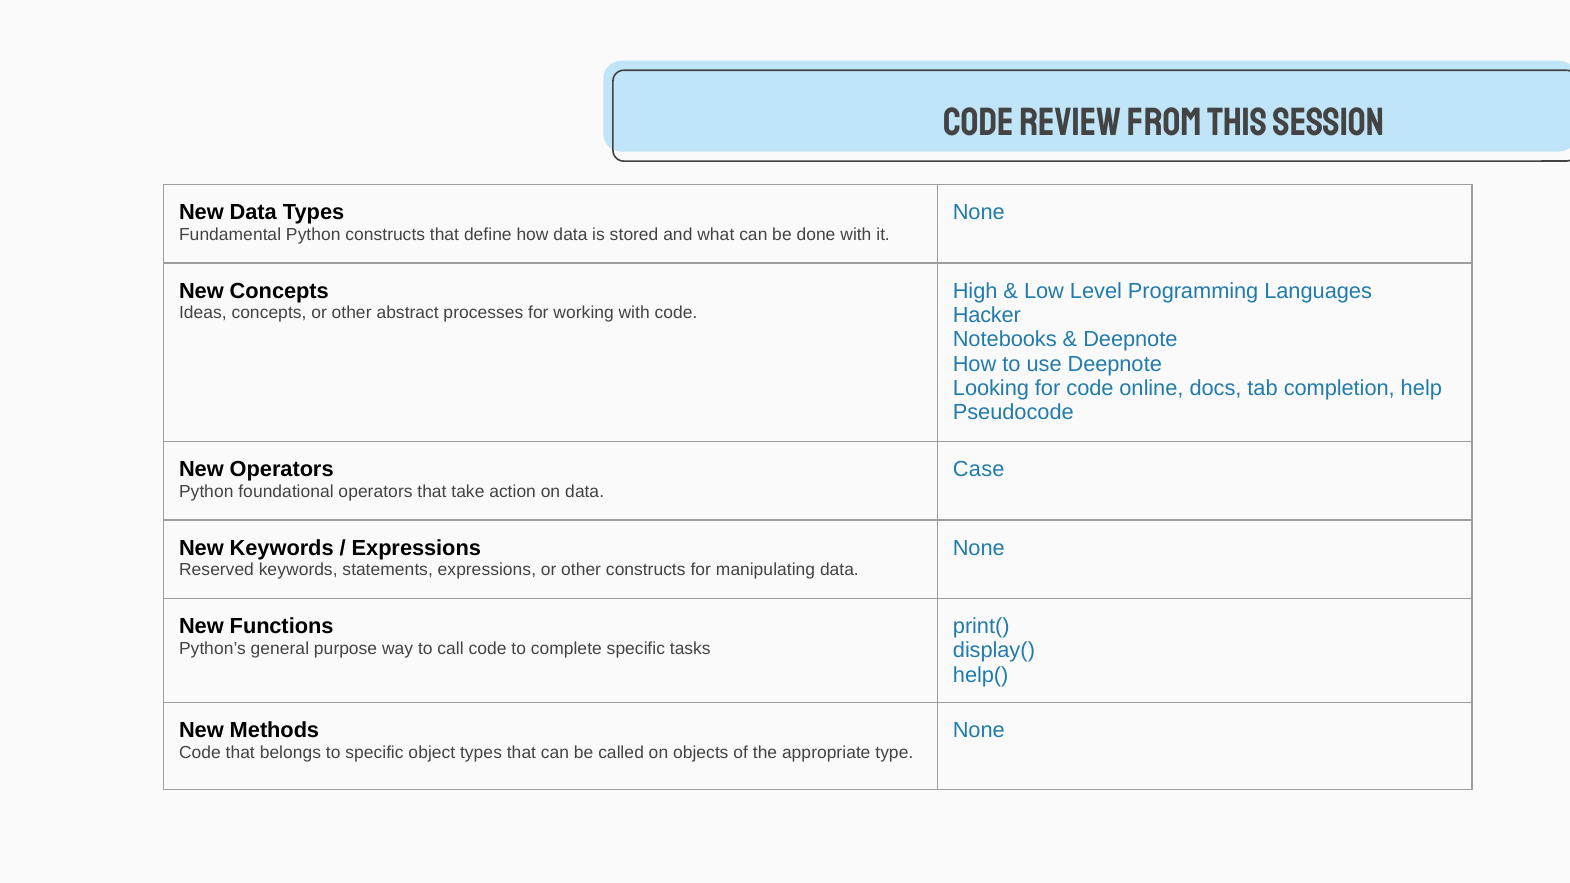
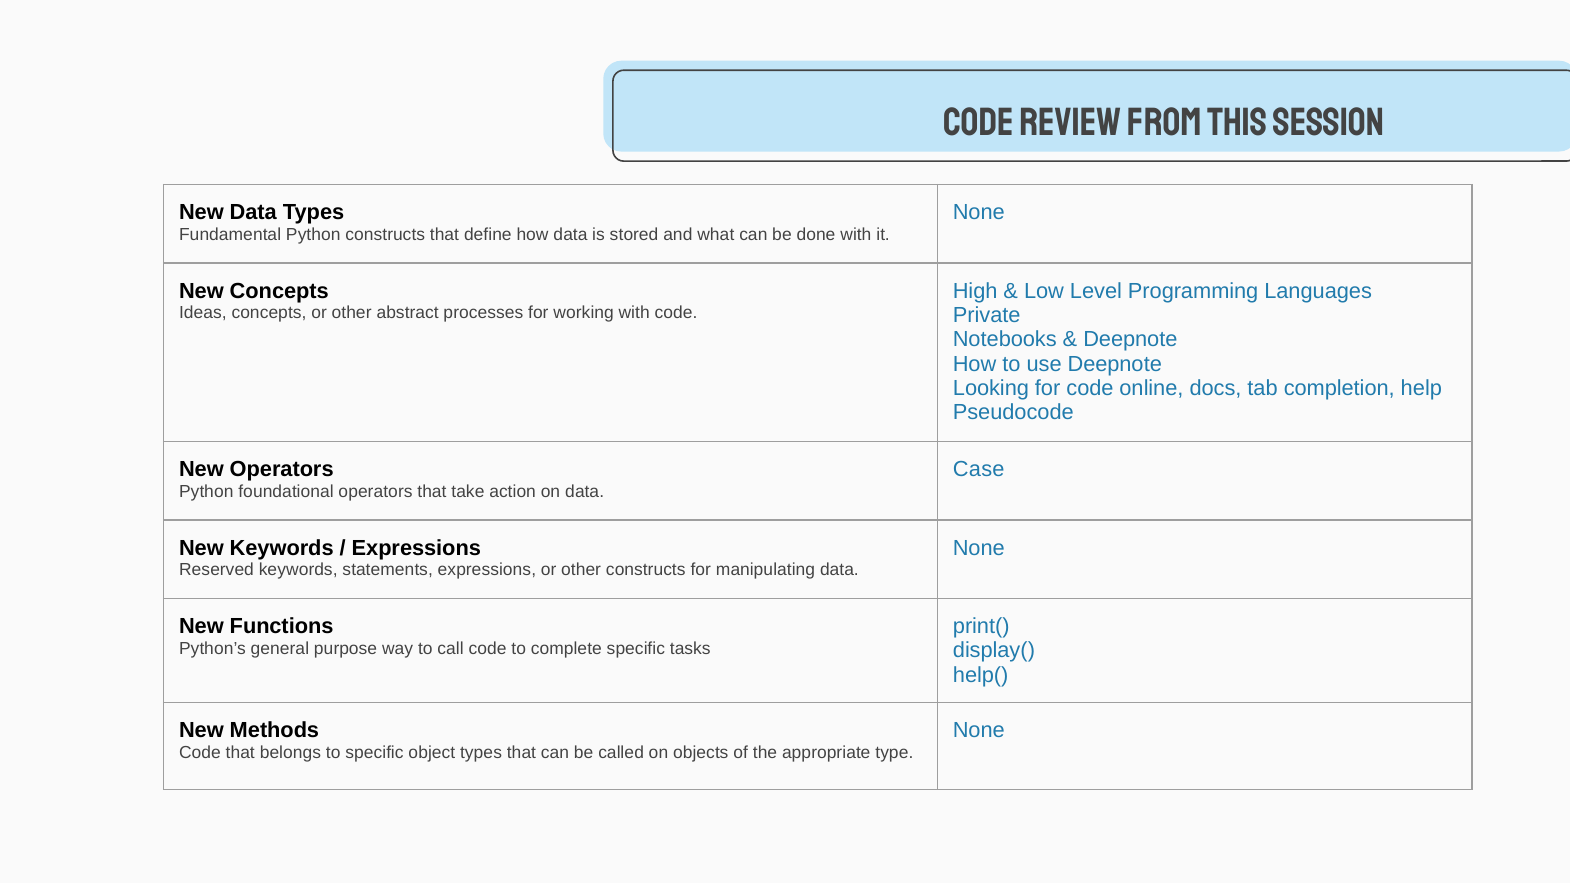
Hacker: Hacker -> Private (987, 315)
